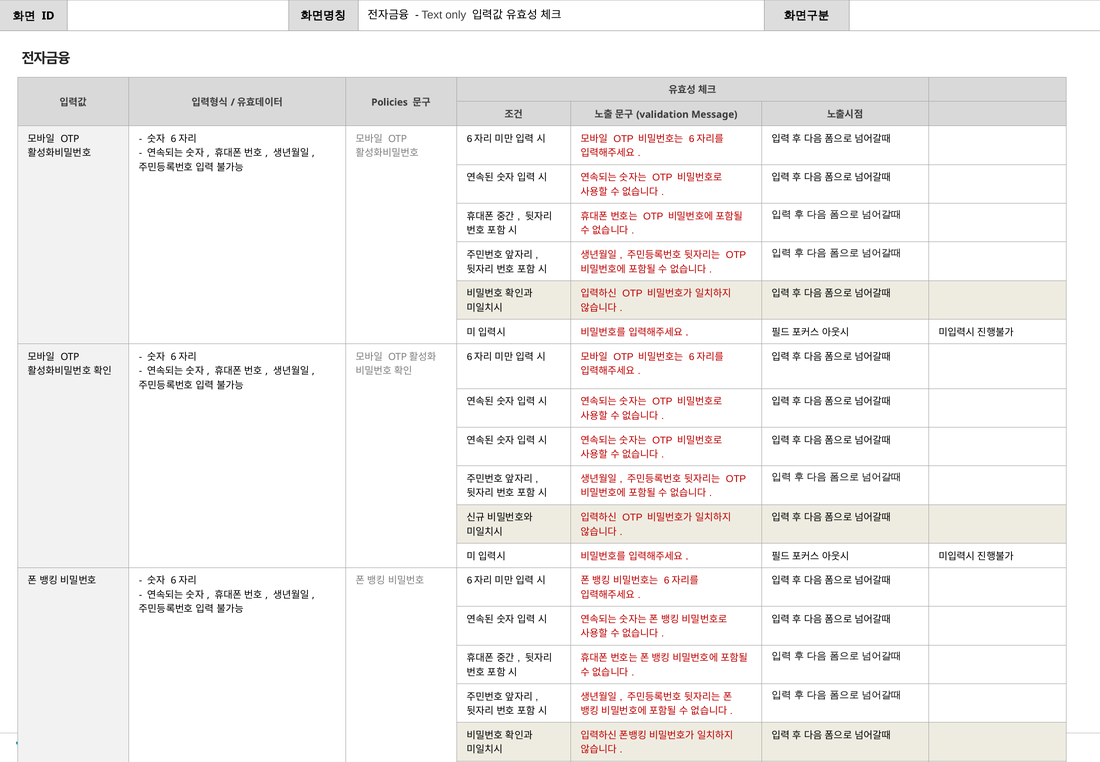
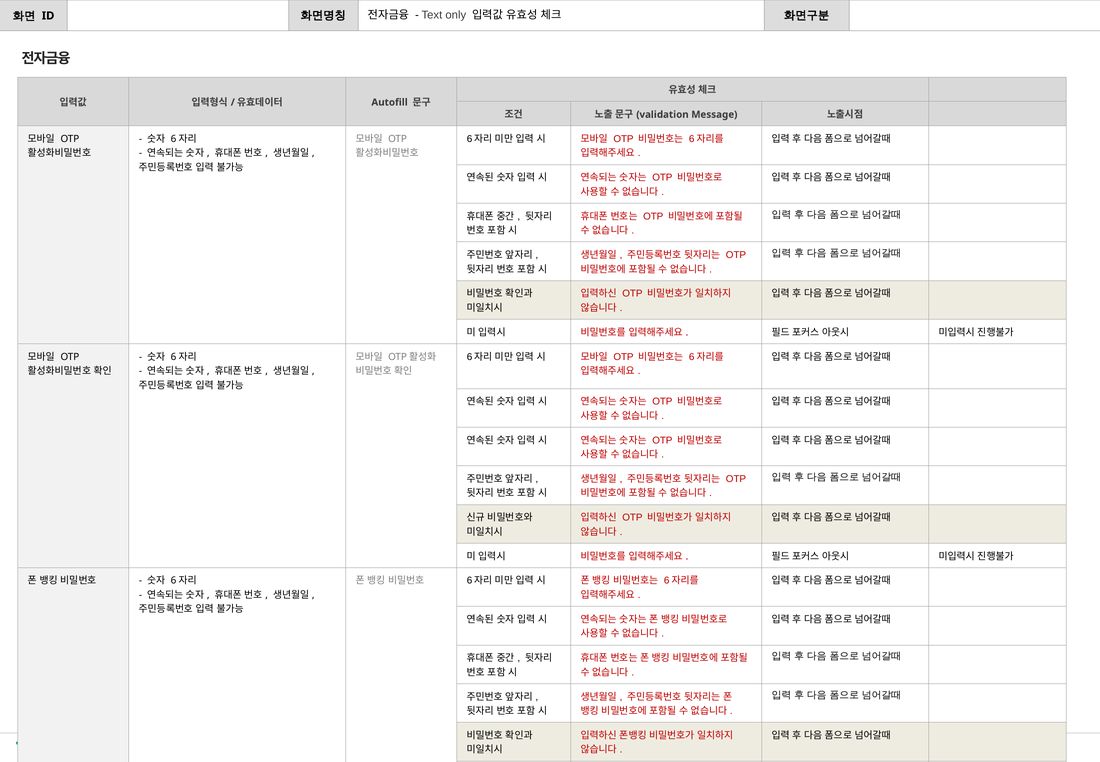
Policies: Policies -> Autofill (390, 102)
